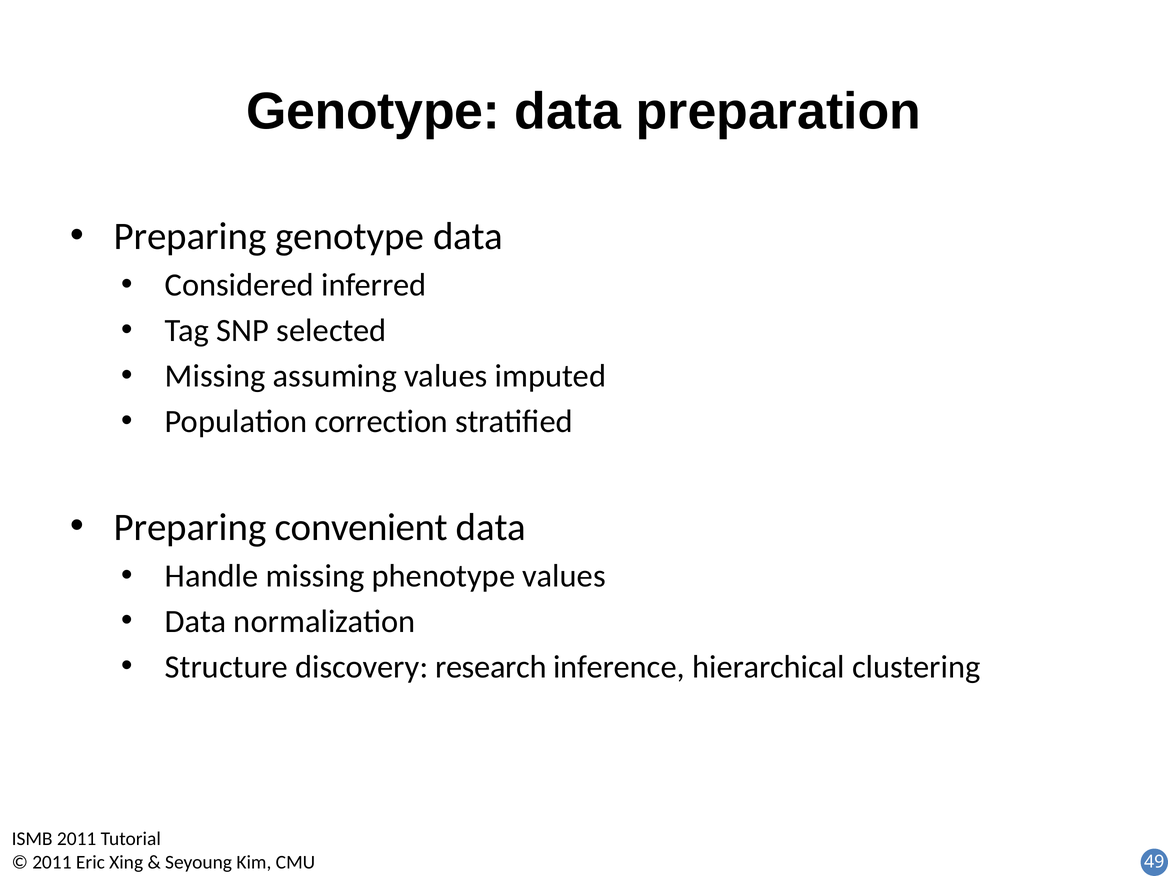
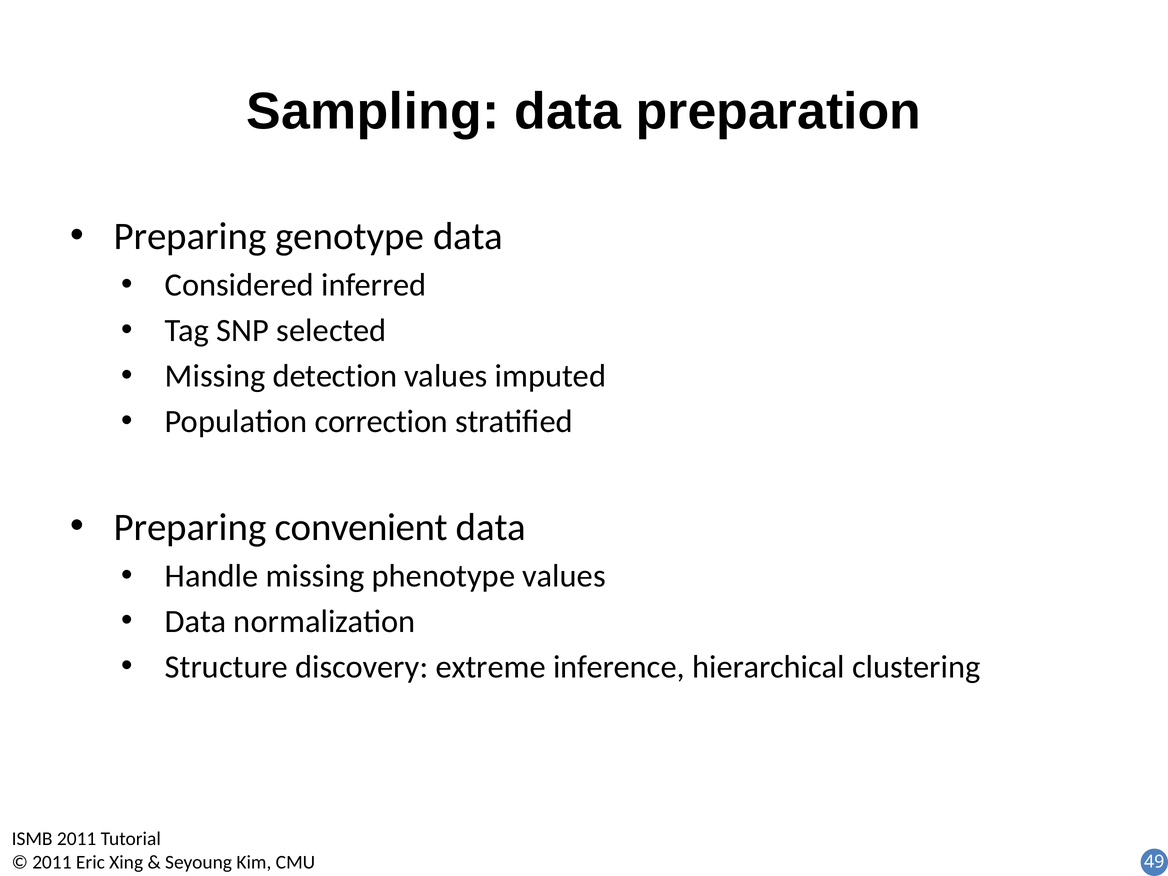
Genotype: Genotype -> Sampling (373, 112)
assuming: assuming -> detection (335, 376)
research: research -> extreme (491, 667)
